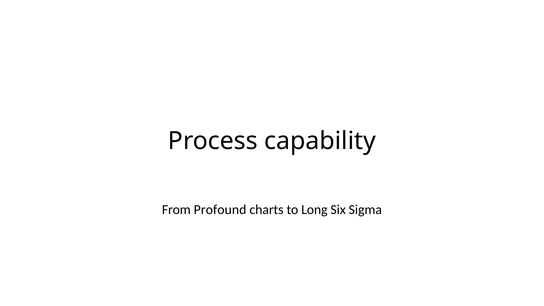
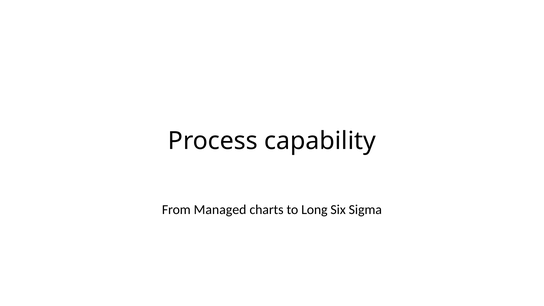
Profound: Profound -> Managed (220, 210)
